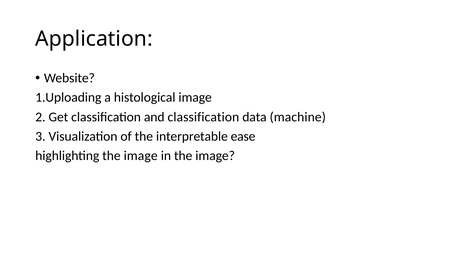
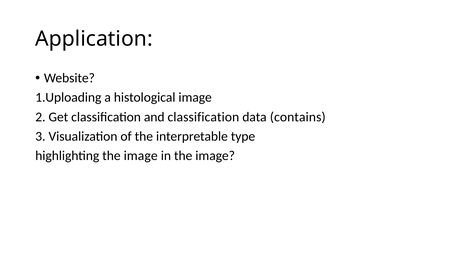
machine: machine -> contains (298, 117)
ease: ease -> type (243, 137)
